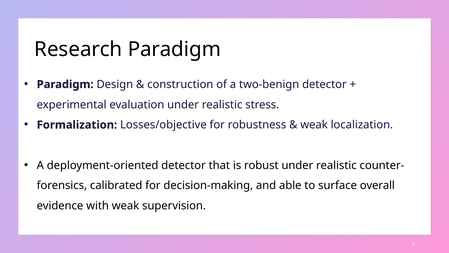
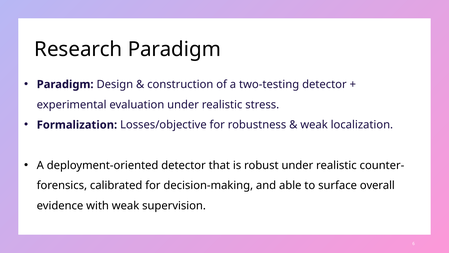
two‑benign: two‑benign -> two‑testing (269, 84)
